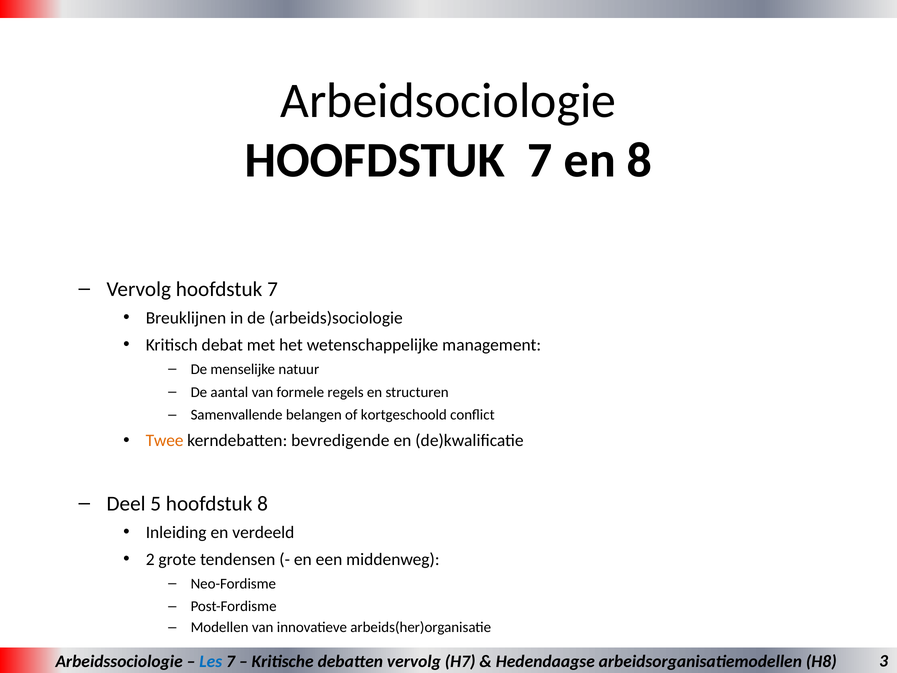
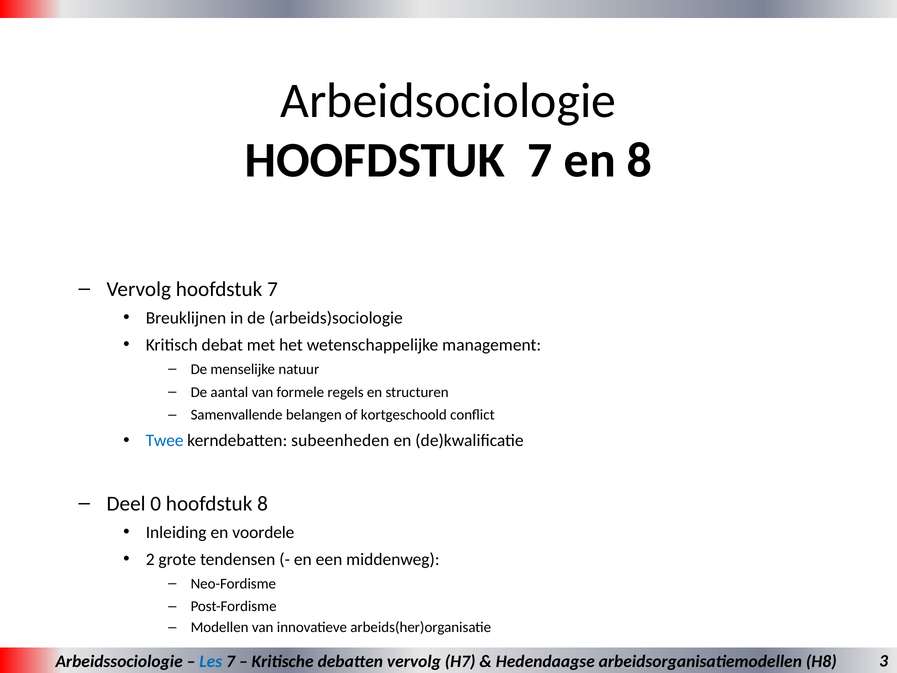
Twee colour: orange -> blue (165, 440)
bevredigende: bevredigende -> subeenheden (340, 440)
5: 5 -> 0 (156, 503)
verdeeld: verdeeld -> voordele (263, 532)
